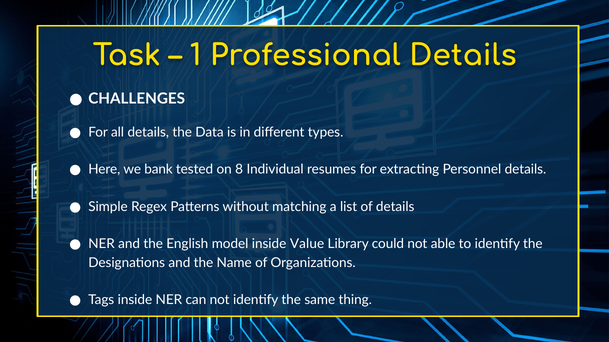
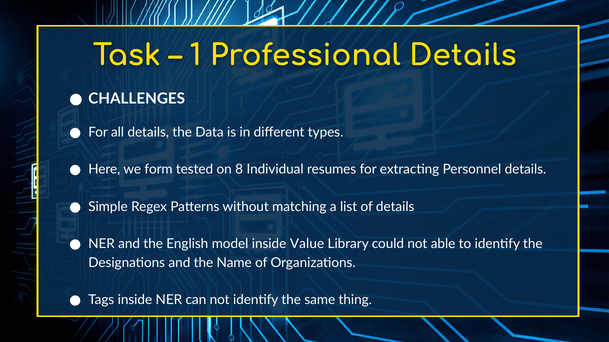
bank: bank -> form (159, 170)
